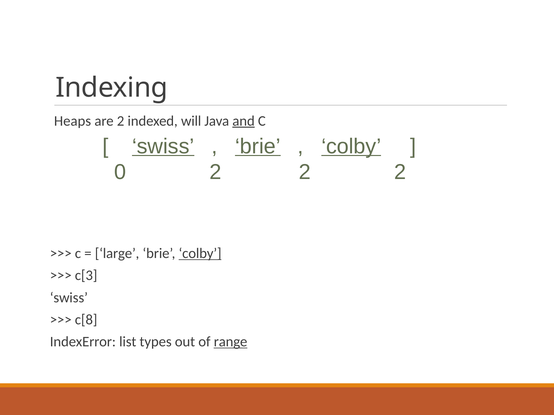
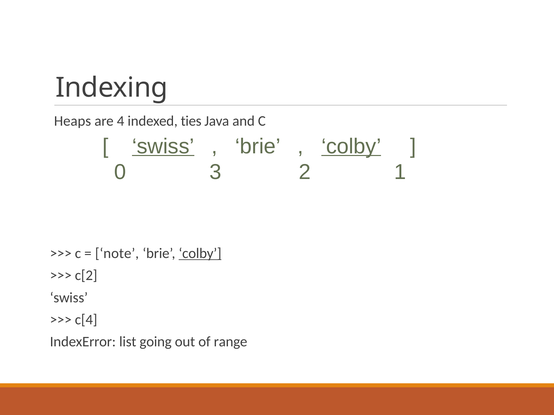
are 2: 2 -> 4 (121, 121)
will: will -> ties (191, 121)
and underline: present -> none (244, 121)
brie underline: present -> none (258, 146)
0 2: 2 -> 3 (216, 172)
2: 2 -> 1 (400, 172)
large: large -> note (117, 254)
c[3: c[3 -> c[2 (86, 276)
c[8: c[8 -> c[4 (86, 320)
types: types -> going (156, 342)
range underline: present -> none (231, 342)
